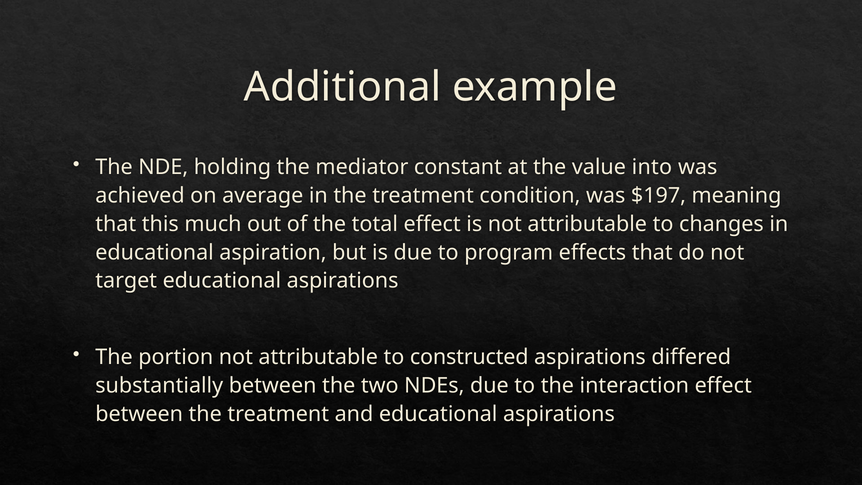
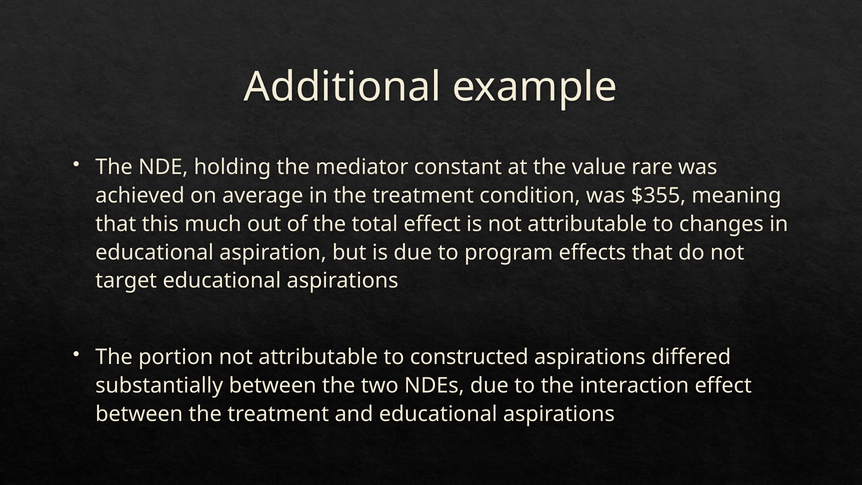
into: into -> rare (652, 167)
$197: $197 -> $355 (658, 195)
